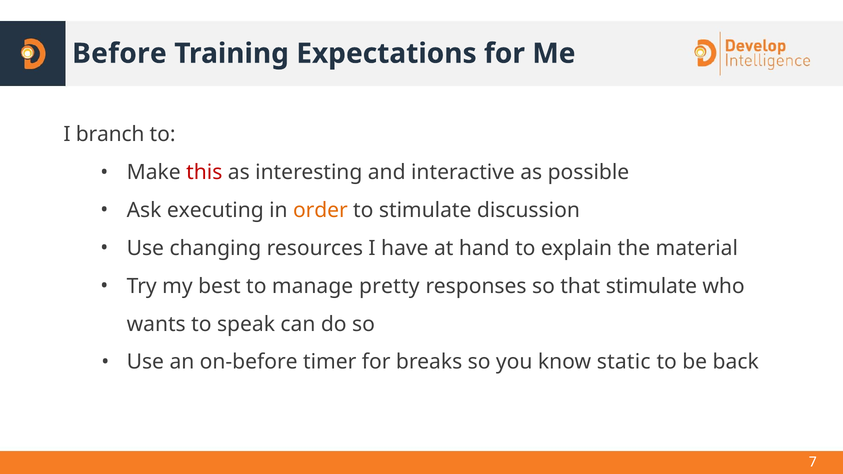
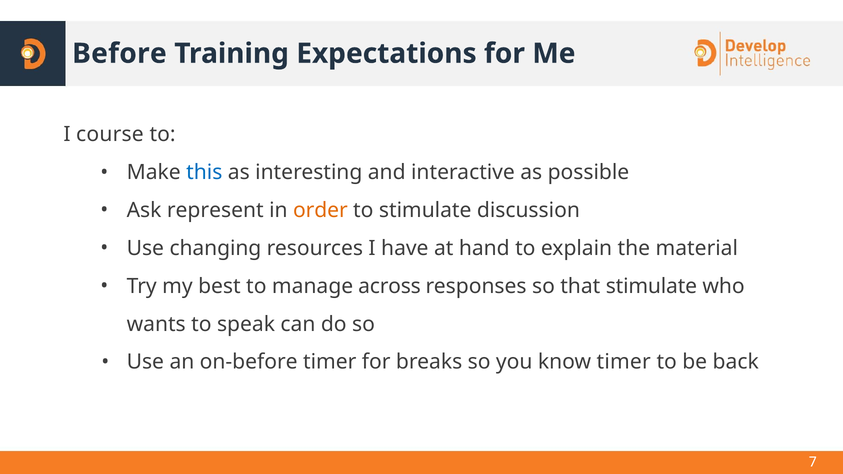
branch: branch -> course (110, 135)
this colour: red -> blue (204, 172)
executing: executing -> represent (215, 210)
pretty: pretty -> across (389, 286)
know static: static -> timer (624, 362)
